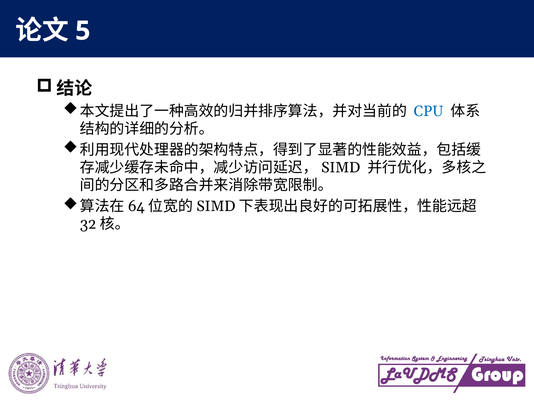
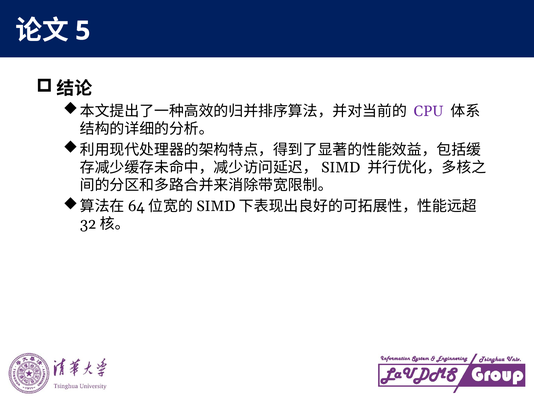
CPU colour: blue -> purple (429, 111)
